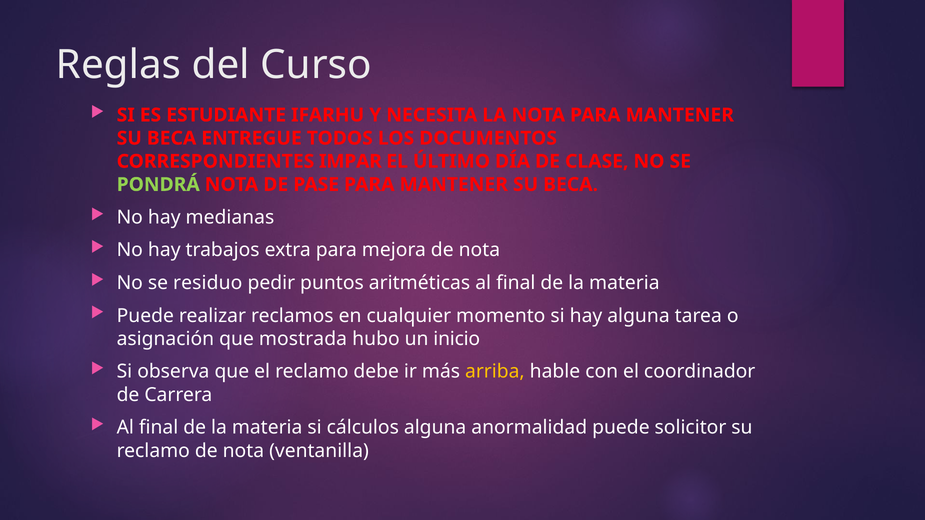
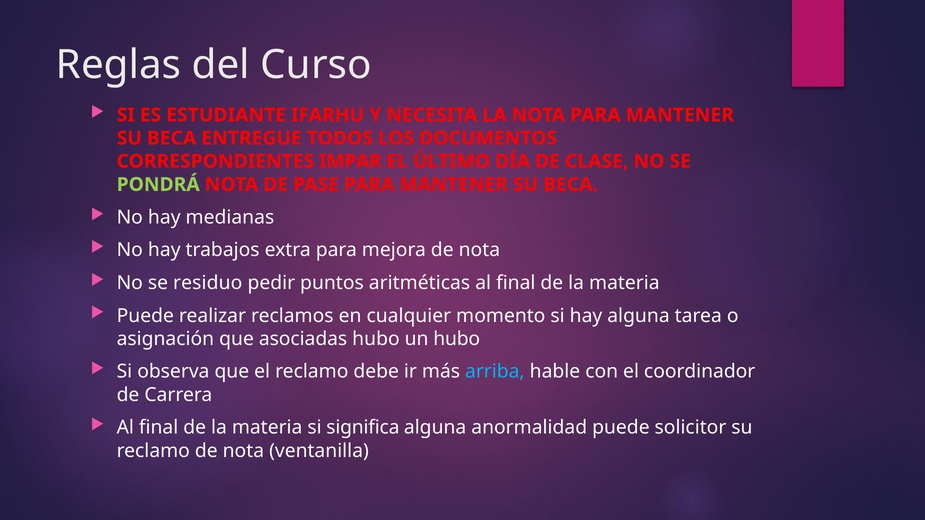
mostrada: mostrada -> asociadas (303, 339)
un inicio: inicio -> hubo (457, 339)
arriba colour: yellow -> light blue (495, 372)
cálculos: cálculos -> significa (363, 428)
